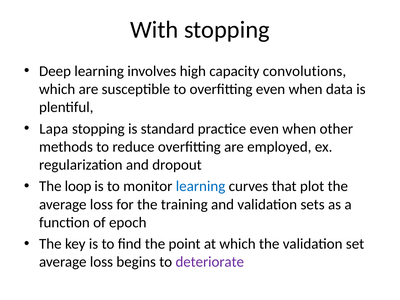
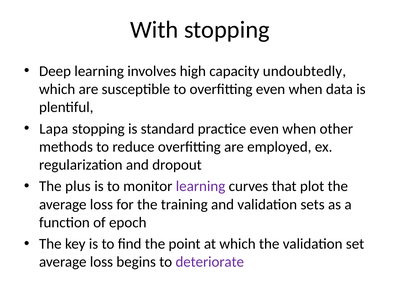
convolutions: convolutions -> undoubtedly (304, 71)
loop: loop -> plus (78, 186)
learning colour: blue -> purple (201, 186)
